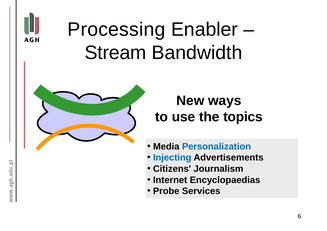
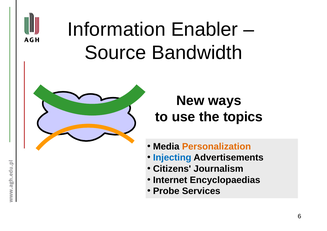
Processing: Processing -> Information (116, 30)
Stream: Stream -> Source (115, 53)
Personalization colour: blue -> orange (216, 147)
